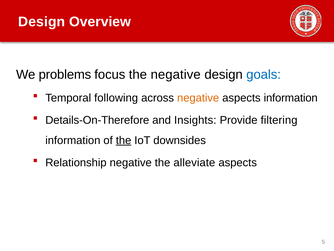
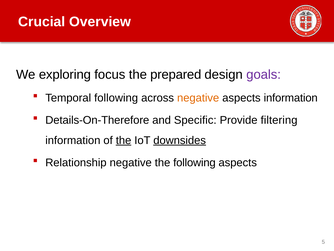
Design: Design -> Crucial (42, 22)
problems: problems -> exploring (65, 75)
the negative: negative -> prepared (176, 75)
goals colour: blue -> purple (264, 75)
Insights: Insights -> Specific (195, 120)
downsides underline: none -> present (180, 140)
the alleviate: alleviate -> following (194, 162)
